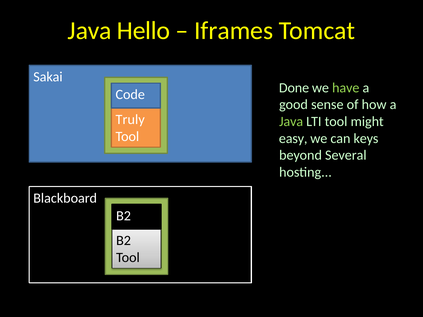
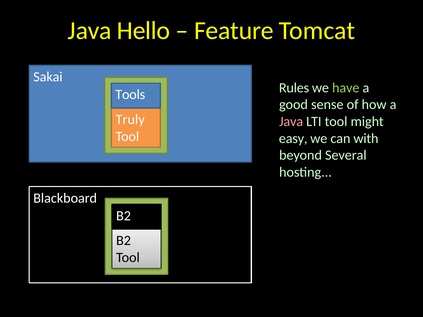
Iframes: Iframes -> Feature (234, 31)
Done: Done -> Rules (294, 88)
Code: Code -> Tools (130, 95)
Java colour: light green -> pink (291, 122)
keys: keys -> with (366, 139)
